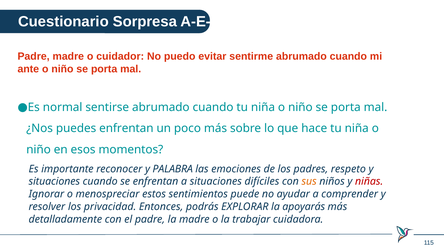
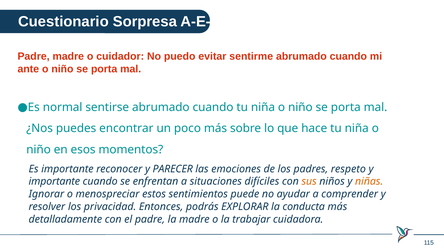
puedes enfrentan: enfrentan -> encontrar (126, 128)
PALABRA: PALABRA -> PARECER (173, 169)
situaciones: situaciones -> importante (54, 181)
niñas colour: red -> orange (369, 181)
apoyarás: apoyarás -> conducta (304, 207)
